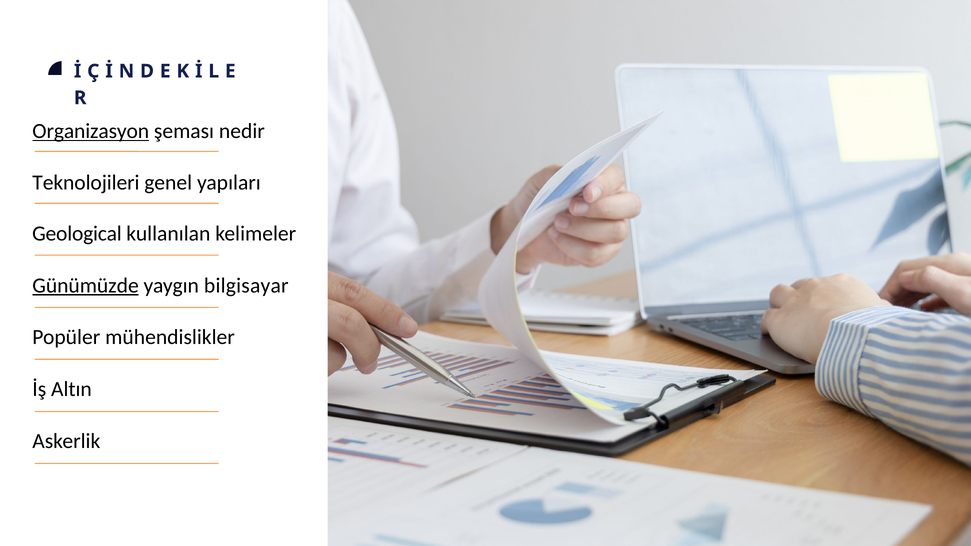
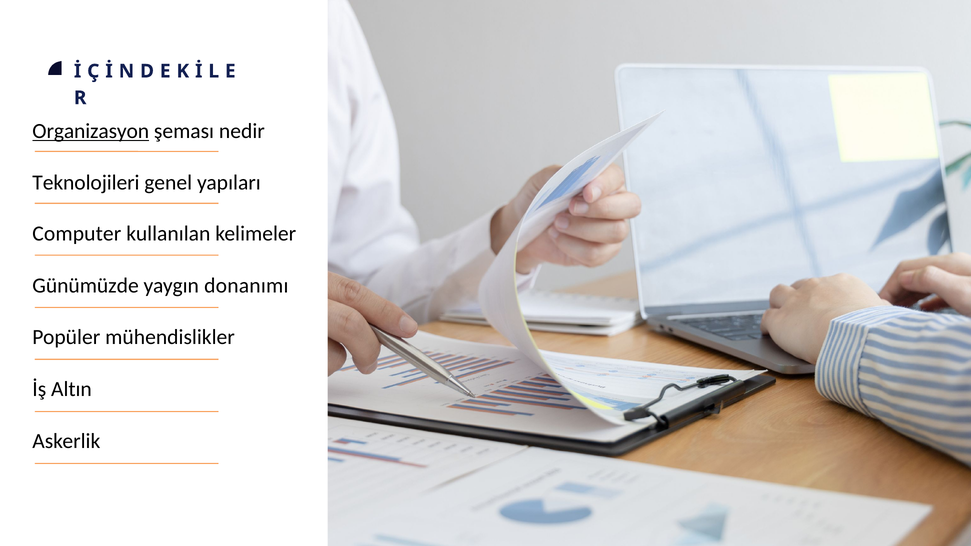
Geological: Geological -> Computer (77, 234)
Günümüzde underline: present -> none (86, 286)
bilgisayar: bilgisayar -> donanımı (246, 286)
